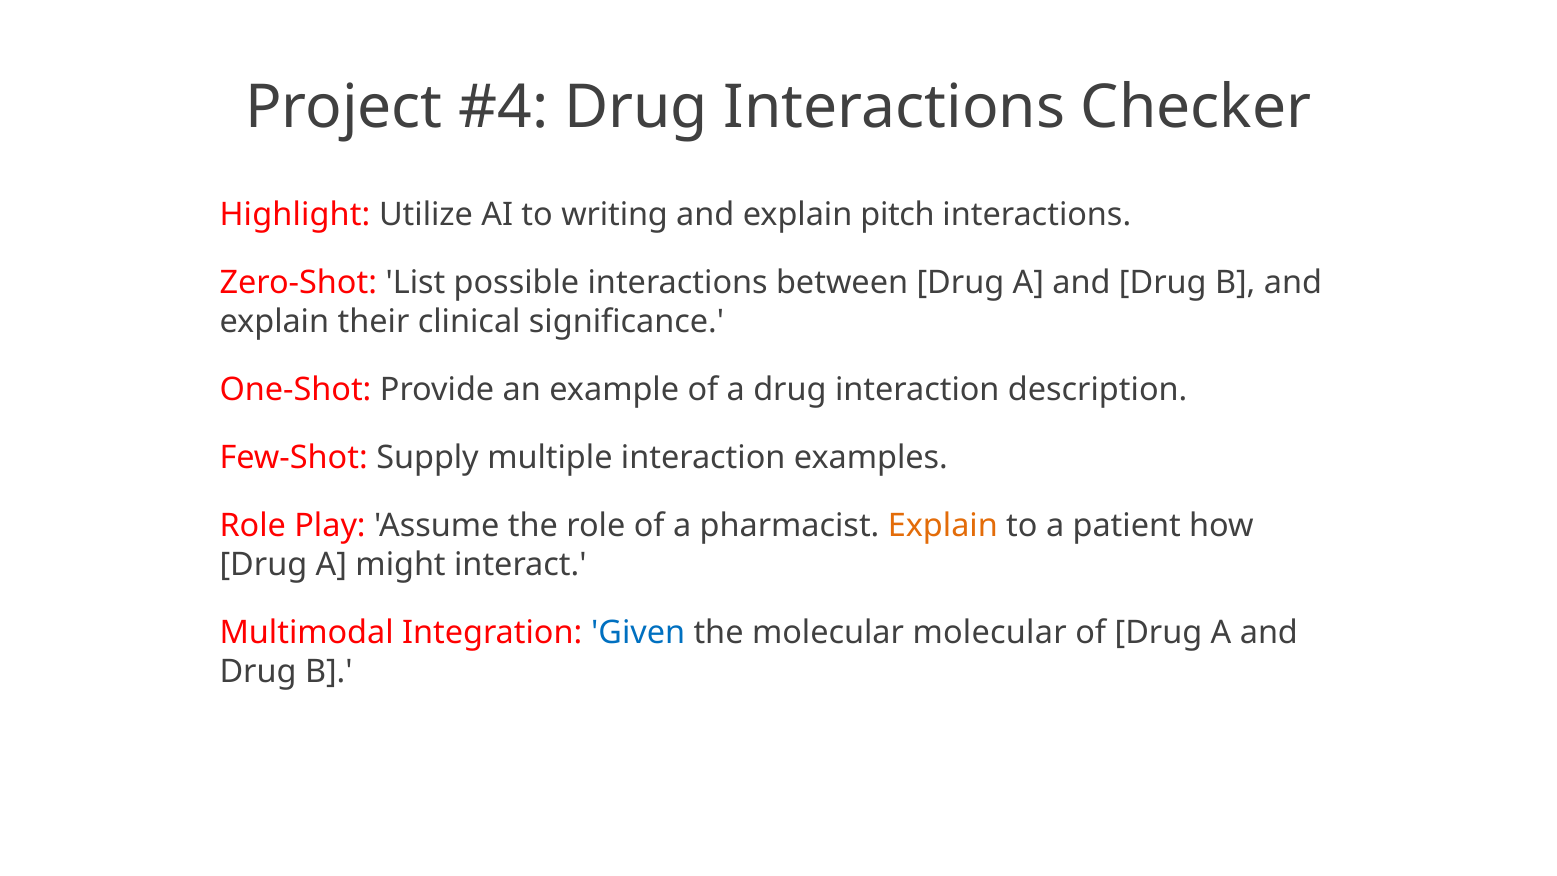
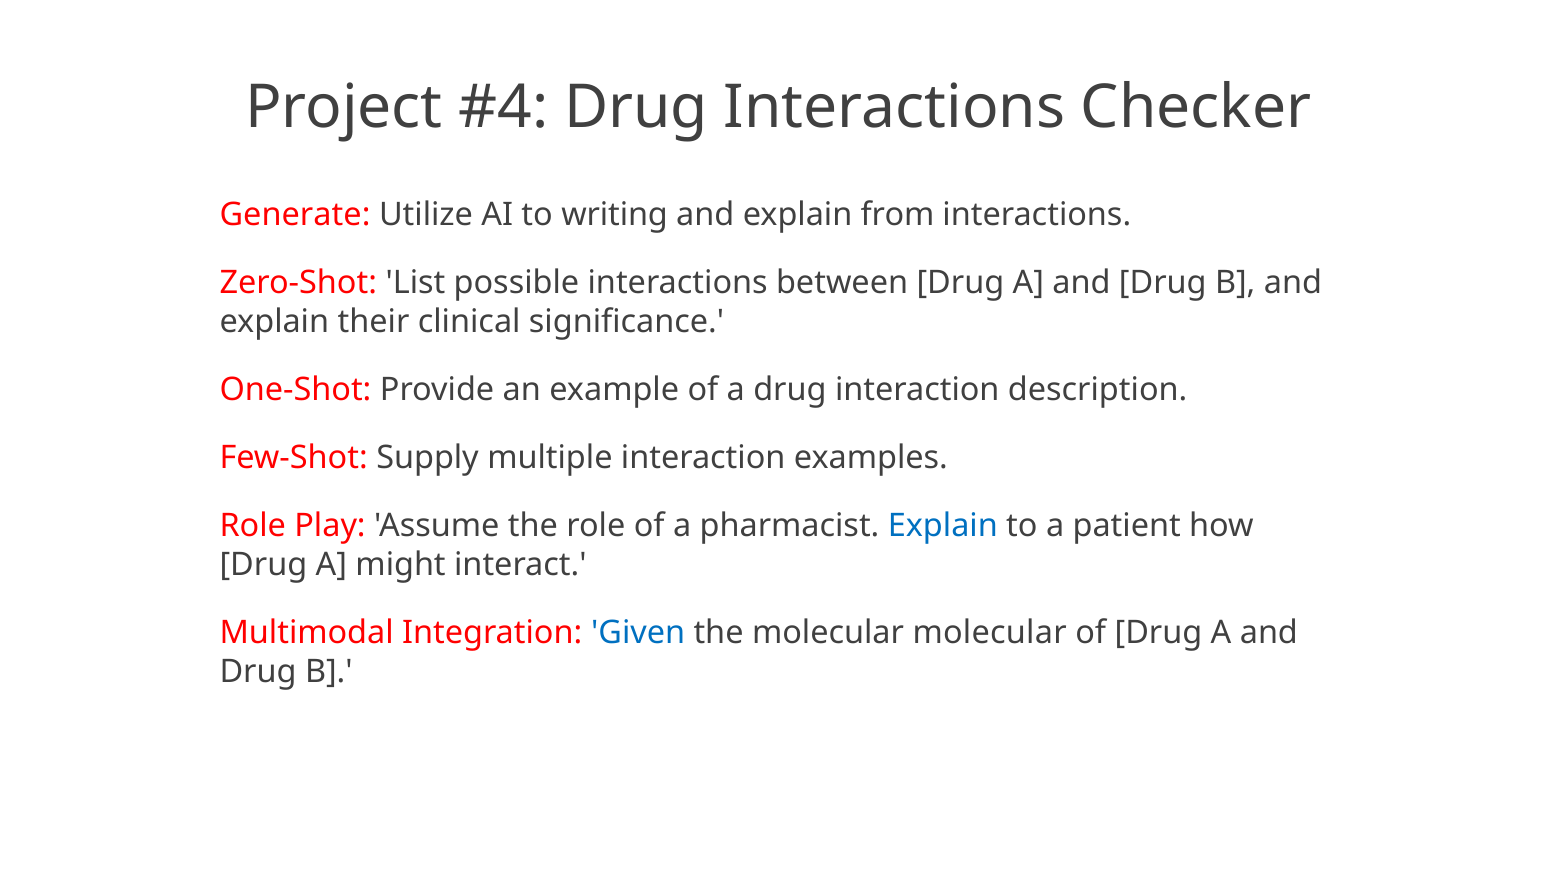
Highlight: Highlight -> Generate (295, 215)
pitch: pitch -> from (898, 215)
Explain colour: orange -> blue (943, 526)
